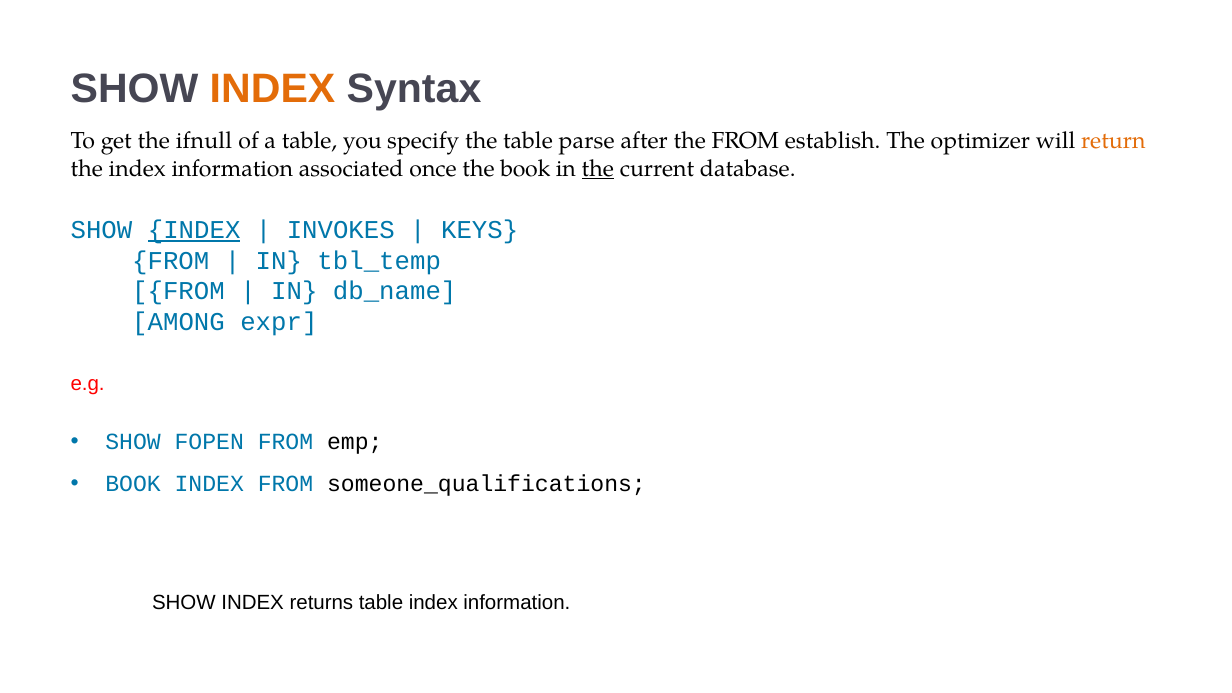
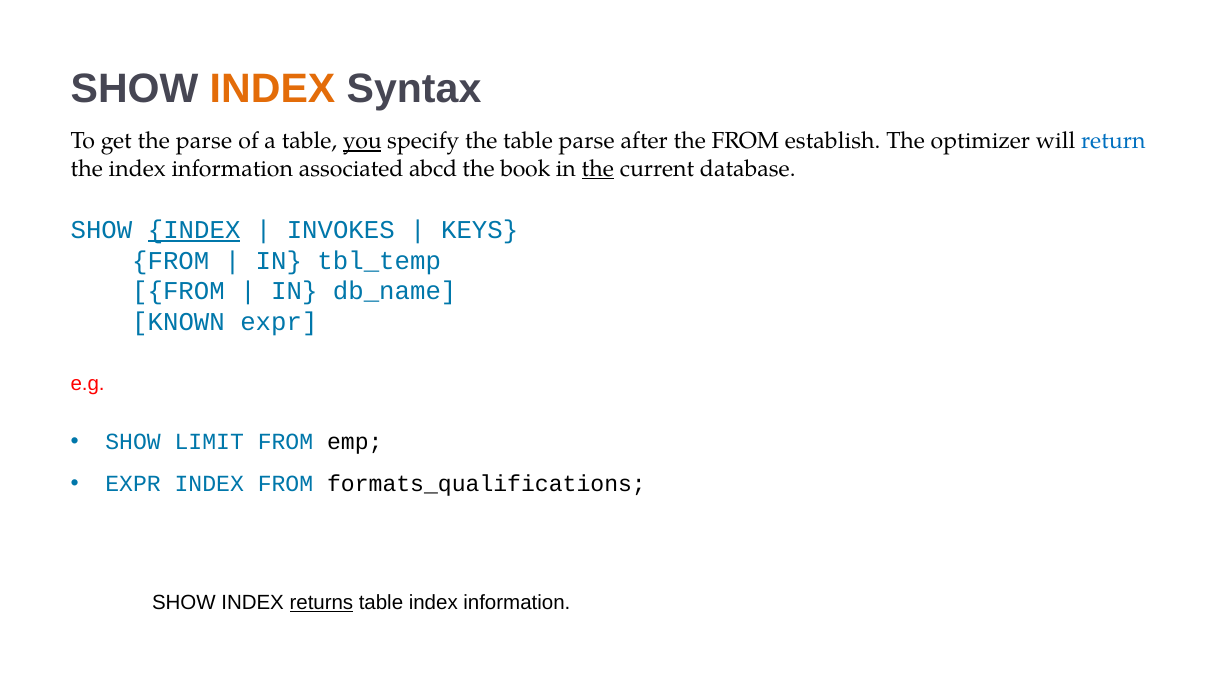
the ifnull: ifnull -> parse (204, 141)
you underline: none -> present (362, 141)
return colour: orange -> blue (1113, 141)
once: once -> abcd (433, 169)
AMONG: AMONG -> KNOWN (179, 322)
FOPEN: FOPEN -> LIMIT (209, 442)
BOOK: BOOK -> EXPR (133, 484)
someone_qualifications: someone_qualifications -> formats_qualifications (486, 484)
returns underline: none -> present (321, 603)
